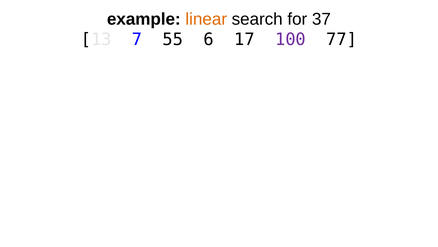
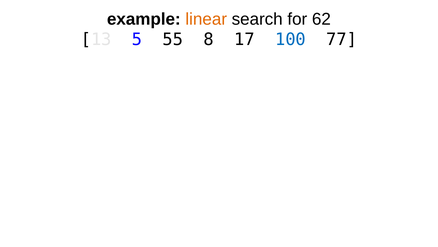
37: 37 -> 62 (321, 19)
7: 7 -> 5 (137, 40)
6: 6 -> 8 (209, 40)
100 colour: purple -> blue (291, 40)
